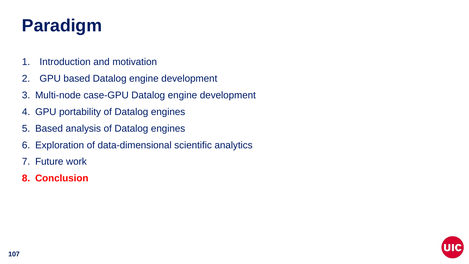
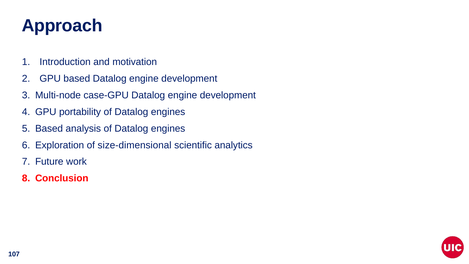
Paradigm: Paradigm -> Approach (62, 26)
data-dimensional: data-dimensional -> size-dimensional (135, 145)
